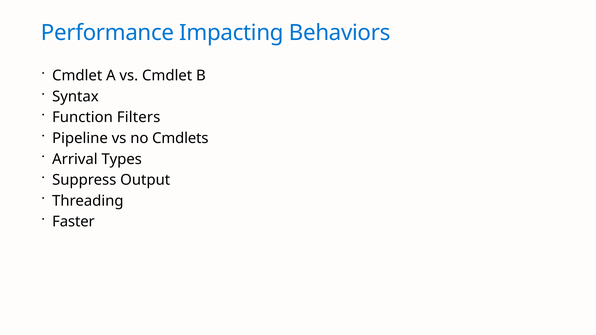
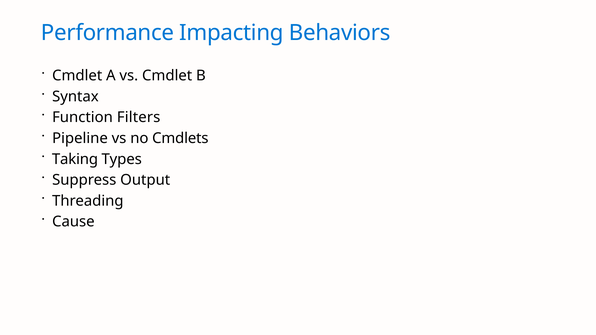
Arrival: Arrival -> Taking (75, 159)
Faster: Faster -> Cause (73, 222)
